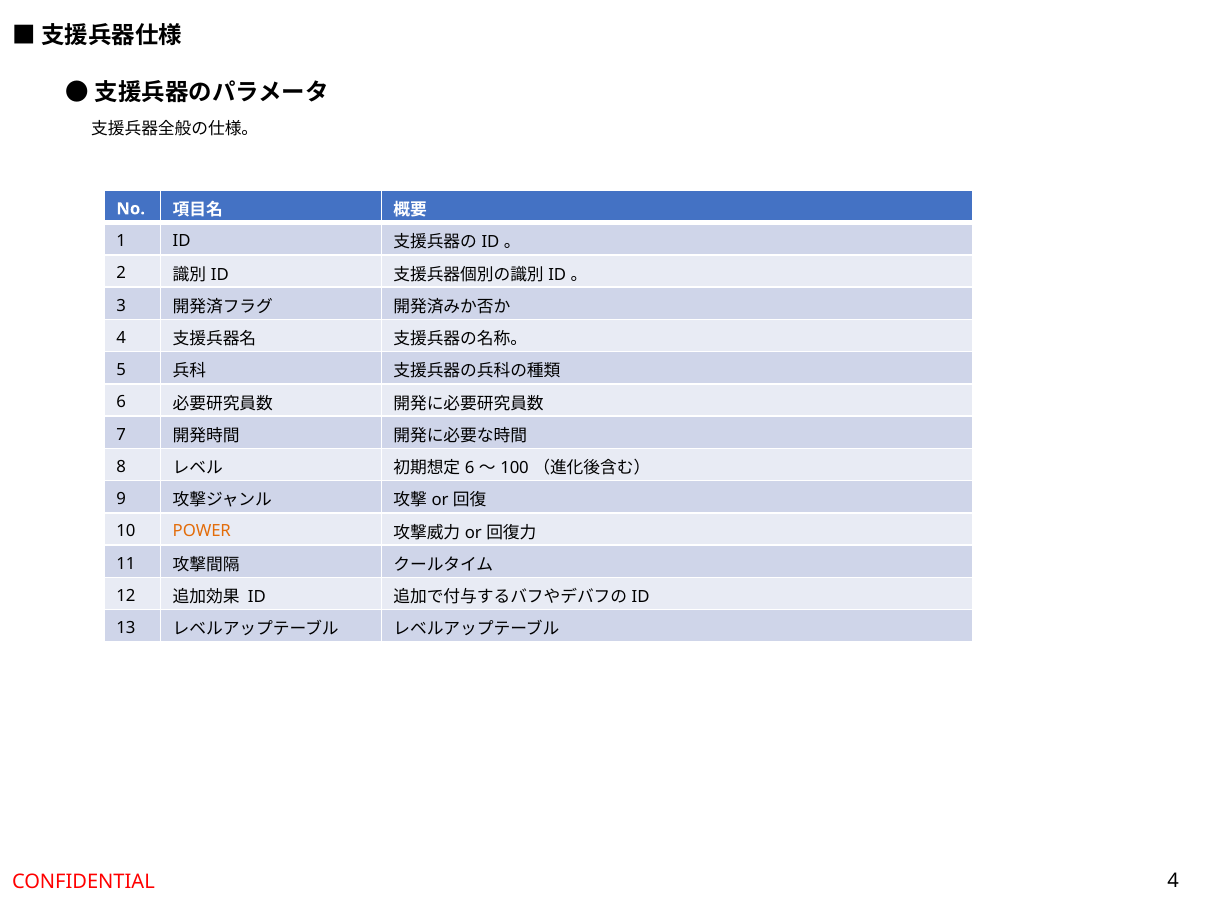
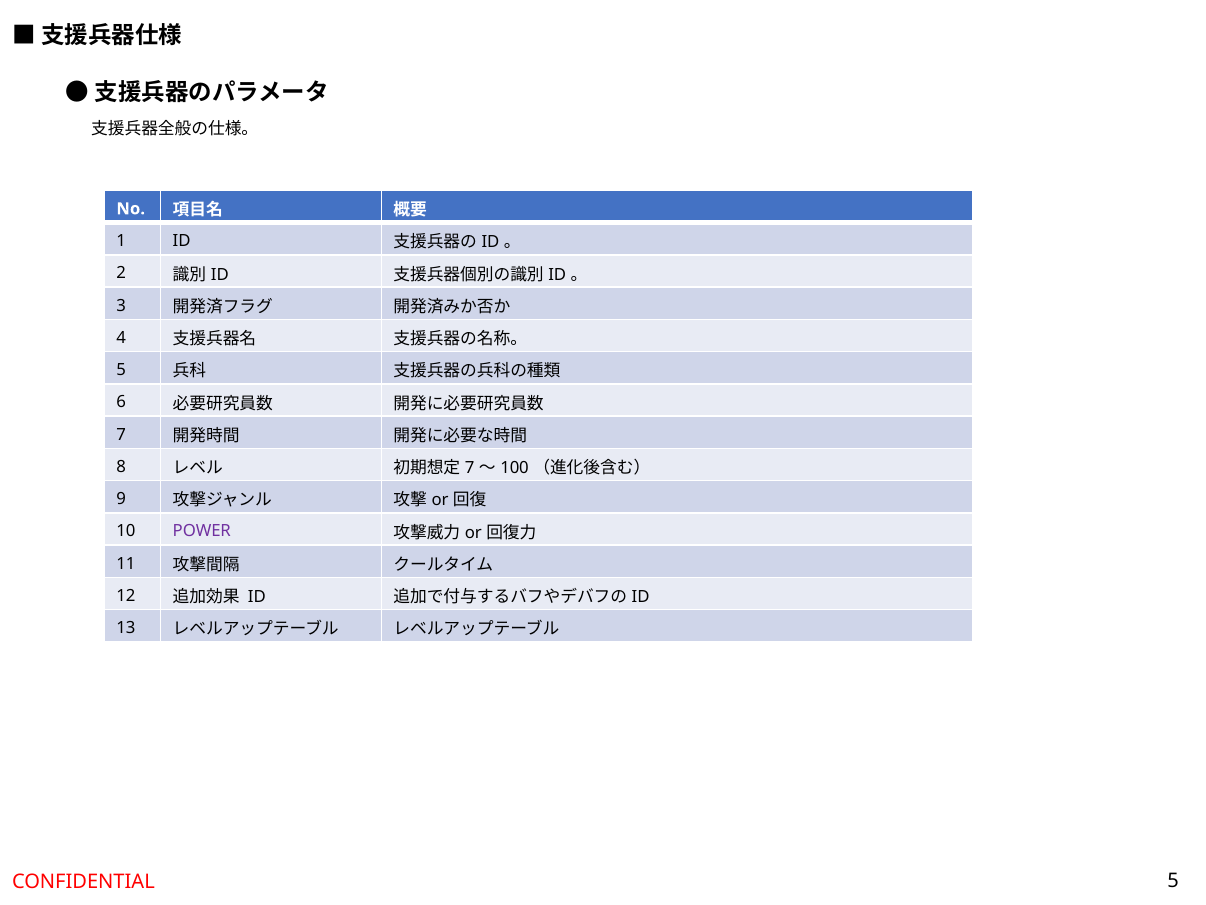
6: 6 -> 7 (470, 468)
POWER colour: orange -> purple (202, 531)
CONFIDENTIAL 4: 4 -> 5 (1173, 880)
